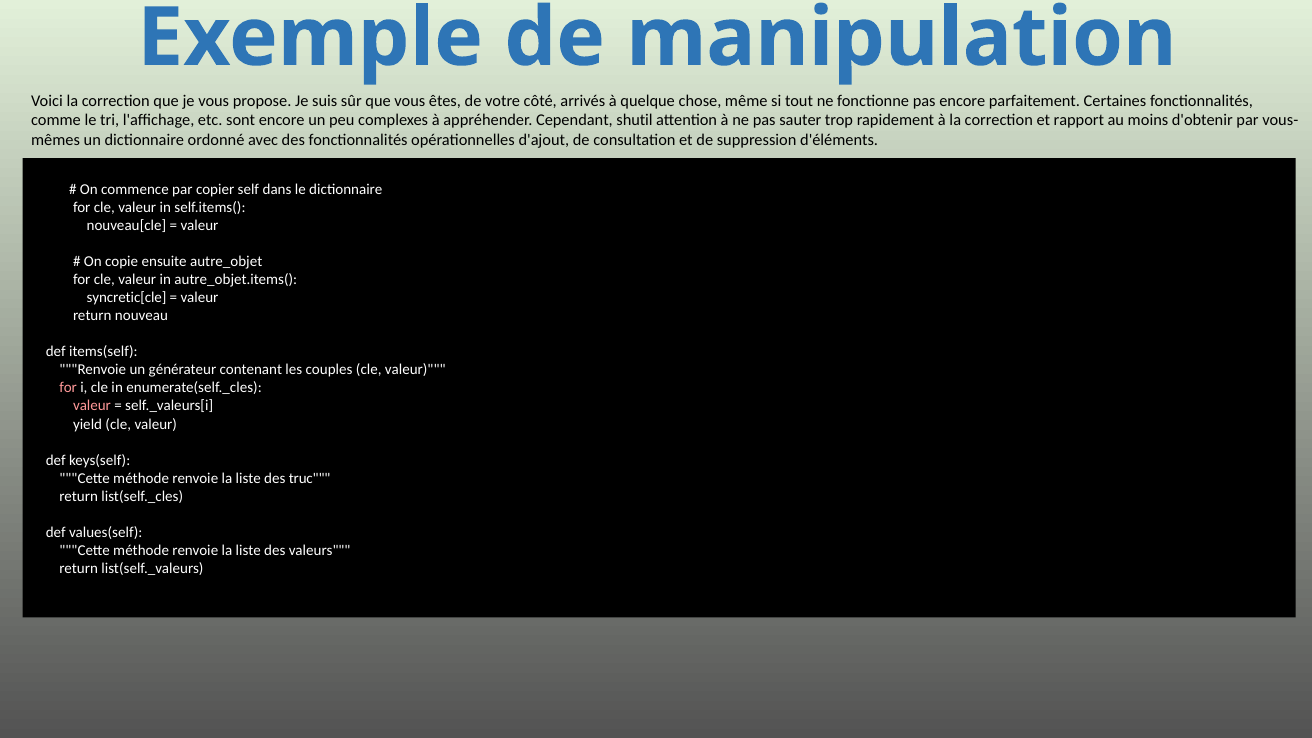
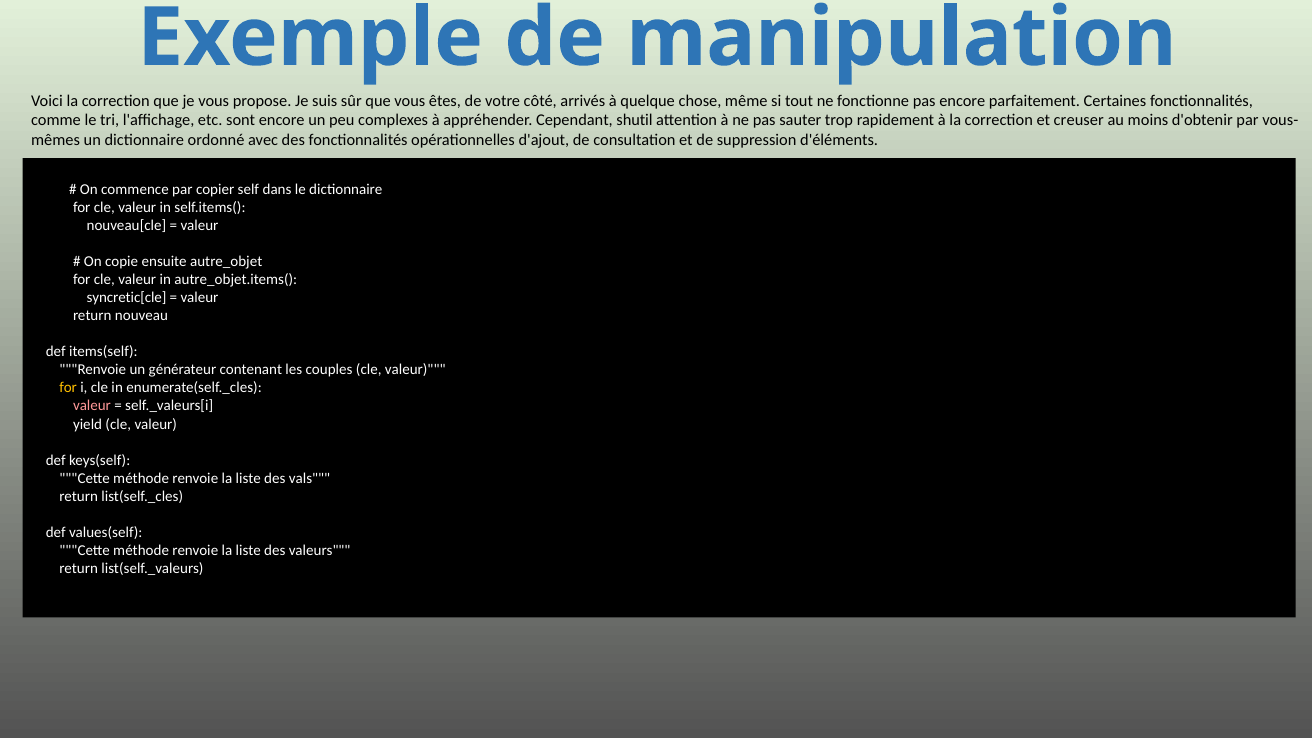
rapport: rapport -> creuser (1079, 120)
for colour: pink -> yellow (68, 388)
truc: truc -> vals (310, 478)
